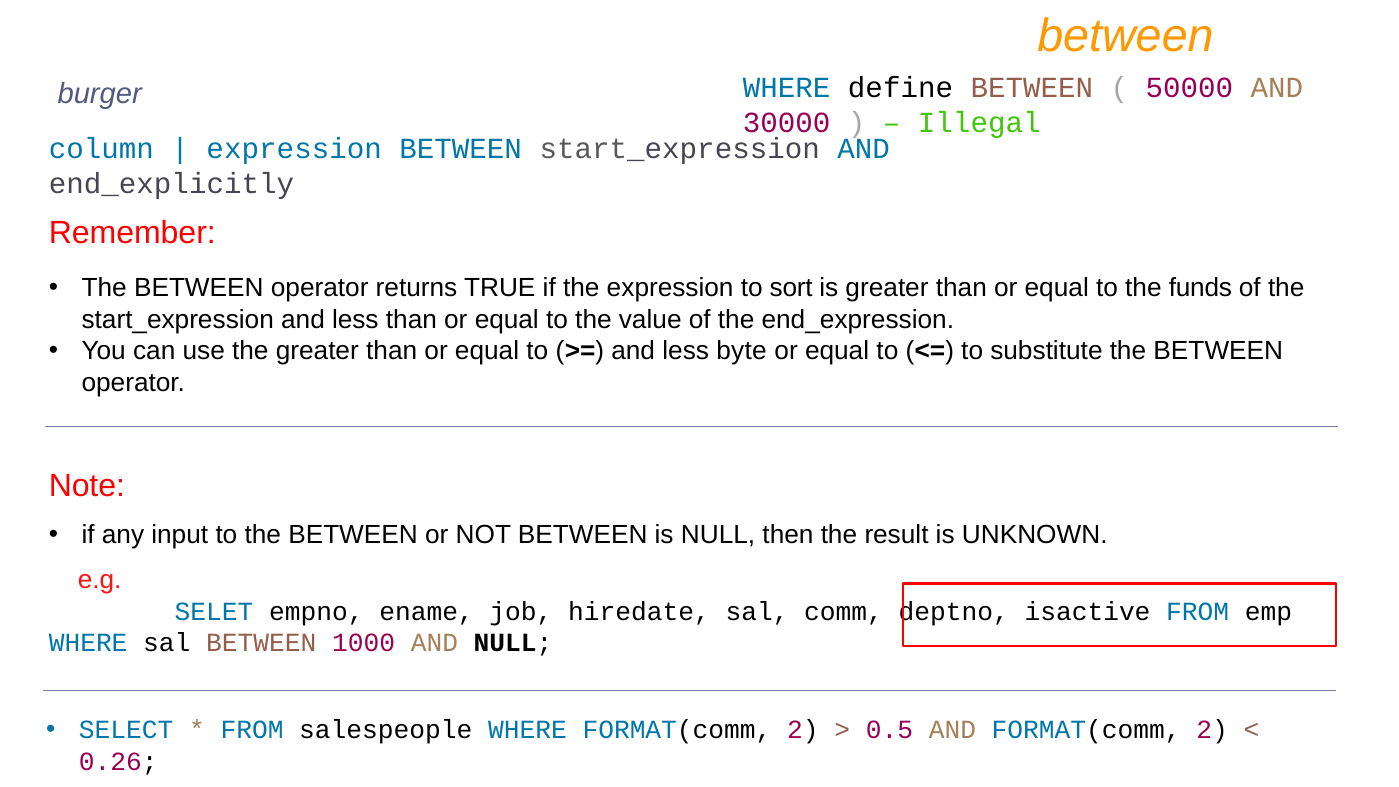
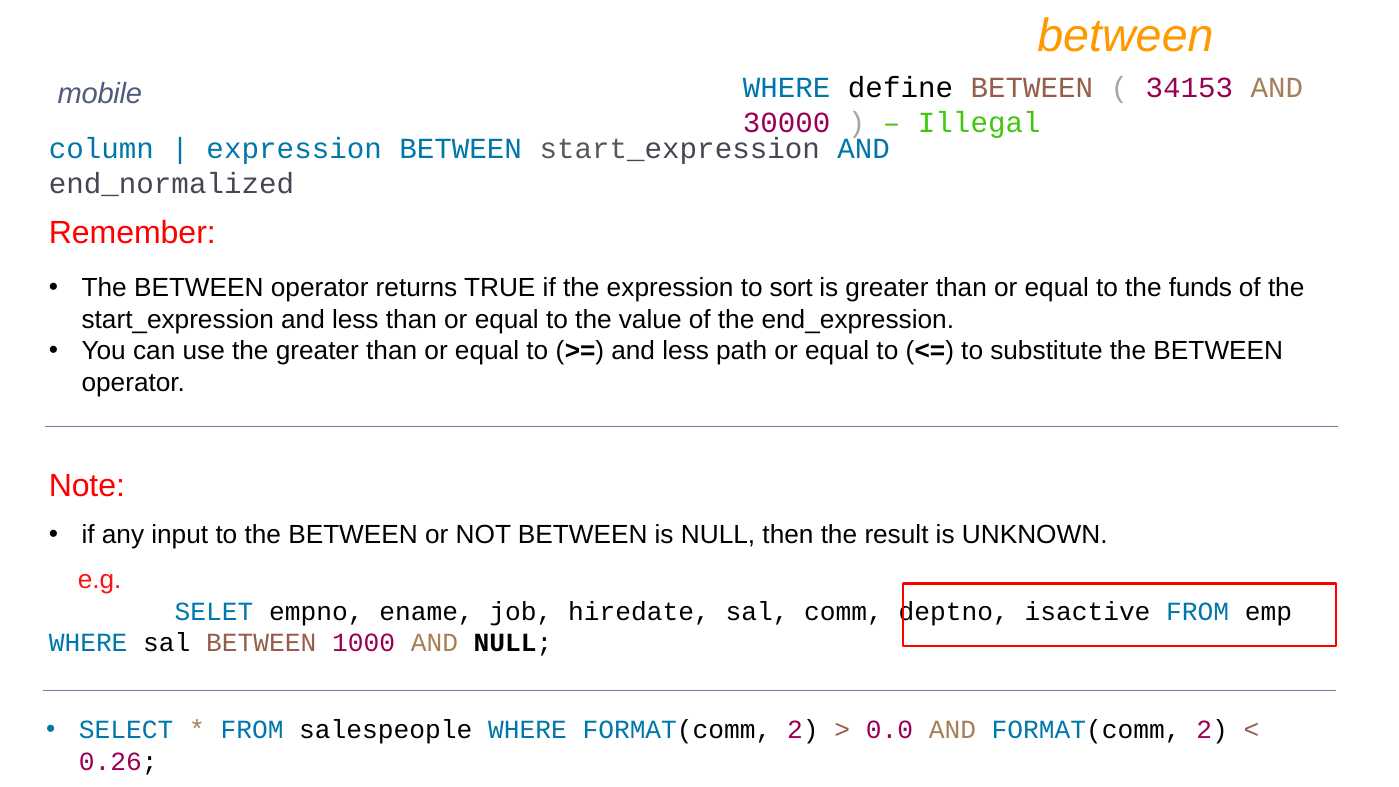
50000: 50000 -> 34153 (1189, 87)
burger: burger -> mobile (100, 94)
end_explicitly: end_explicitly -> end_normalized (171, 184)
byte: byte -> path (742, 351)
0.5: 0.5 -> 0.0 (889, 730)
